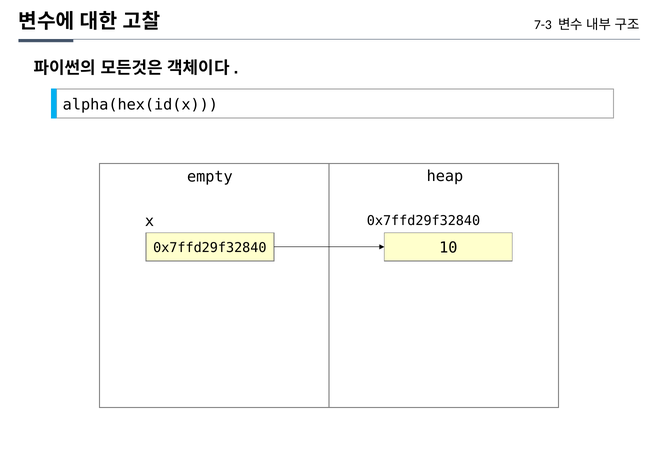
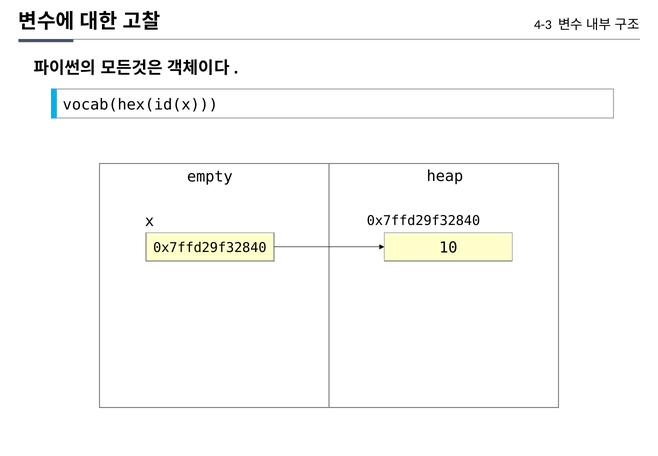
7-3: 7-3 -> 4-3 (543, 25)
alpha(hex(id(x: alpha(hex(id(x -> vocab(hex(id(x (140, 105)
